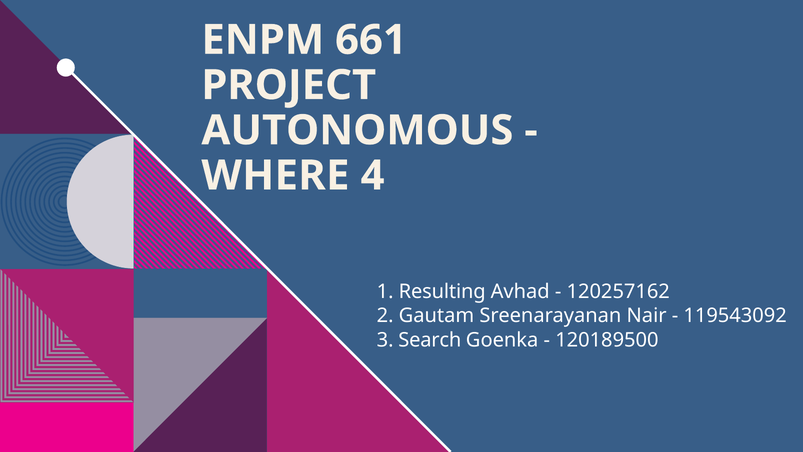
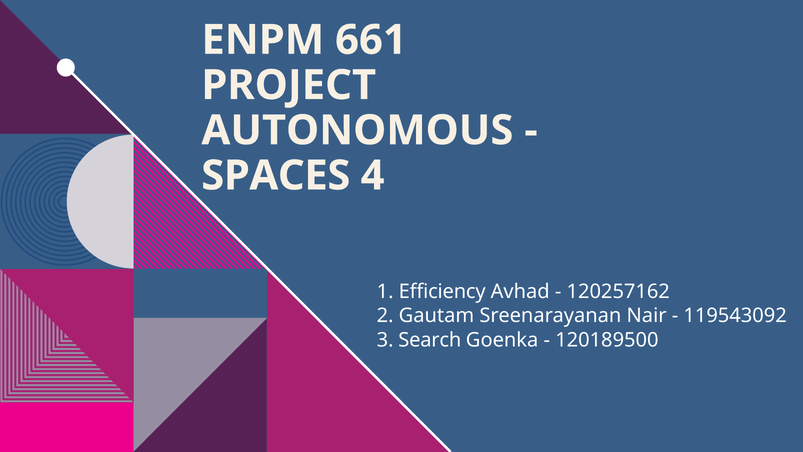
WHERE: WHERE -> SPACES (276, 176)
Resulting: Resulting -> Efficiency (442, 292)
